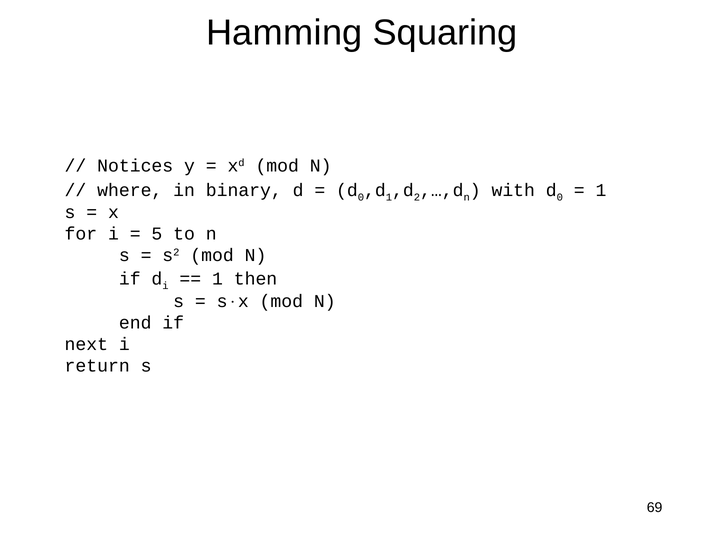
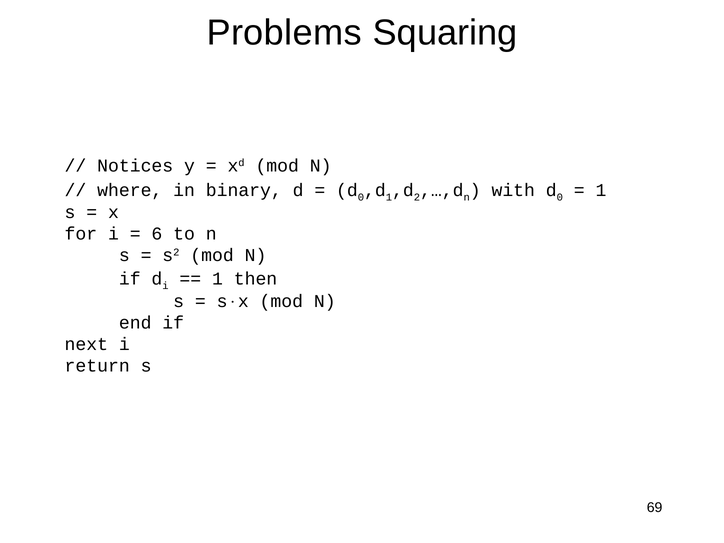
Hamming: Hamming -> Problems (284, 33)
5: 5 -> 6 (157, 234)
